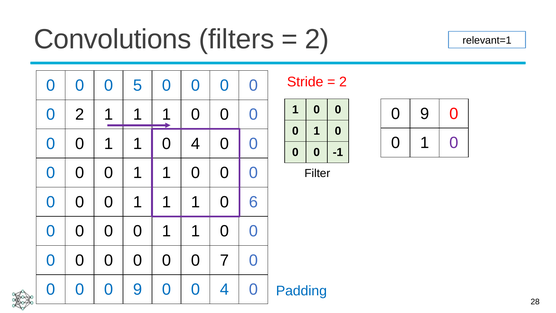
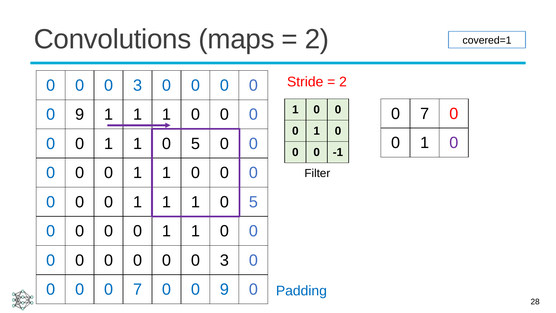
filters: filters -> maps (237, 39)
relevant=1: relevant=1 -> covered=1 (487, 40)
5: 5 -> 3 (138, 85)
9: 9 -> 7 (425, 114)
2: 2 -> 9 (80, 115)
4: 4 -> 5 (195, 144)
6: 6 -> 5 (253, 202)
7: 7 -> 3 (224, 260)
0 0 9: 9 -> 7 (138, 289)
4: 4 -> 9 (224, 289)
